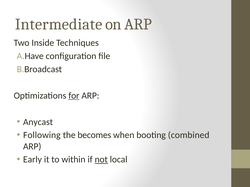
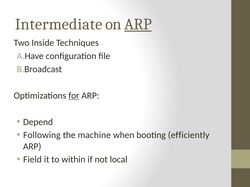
ARP underline: none -> present (138, 24)
Anycast: Anycast -> Depend (38, 122)
becomes: becomes -> machine (94, 135)
combined: combined -> efficiently (189, 135)
Early: Early -> Field (32, 160)
not underline: present -> none (101, 160)
